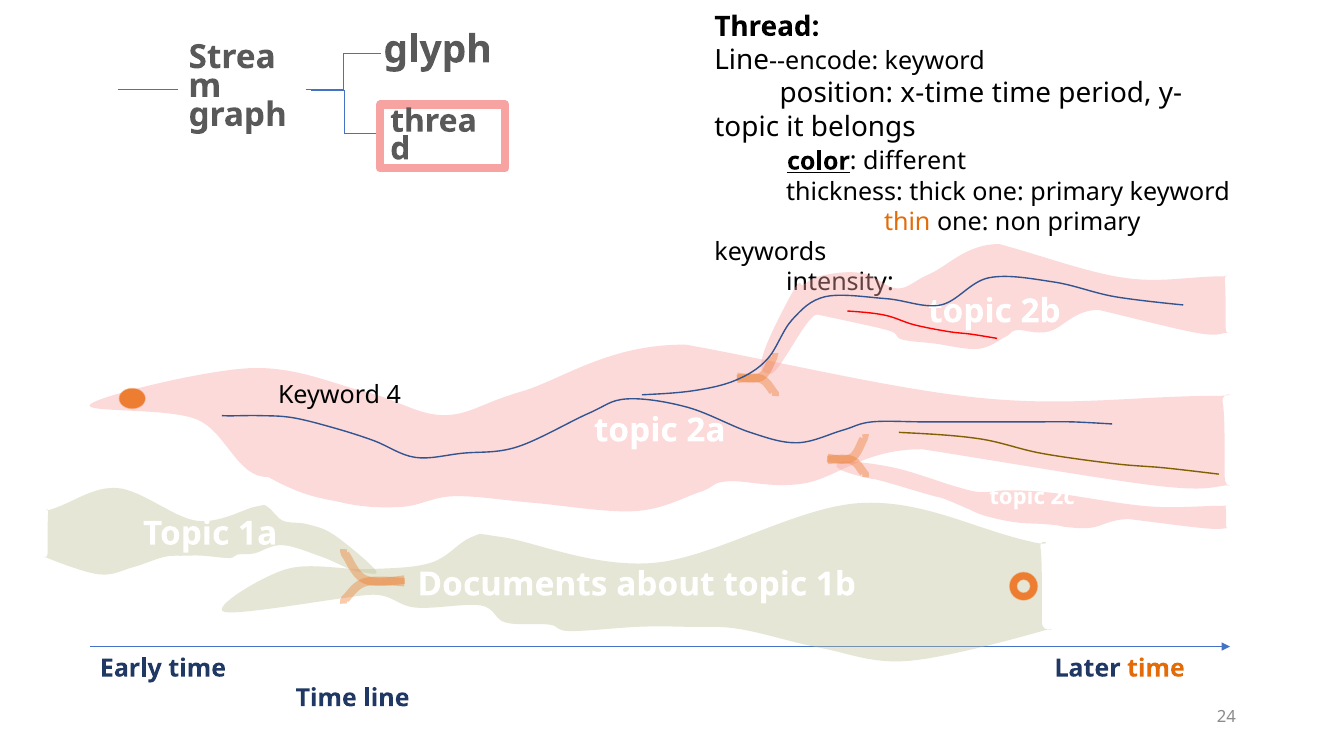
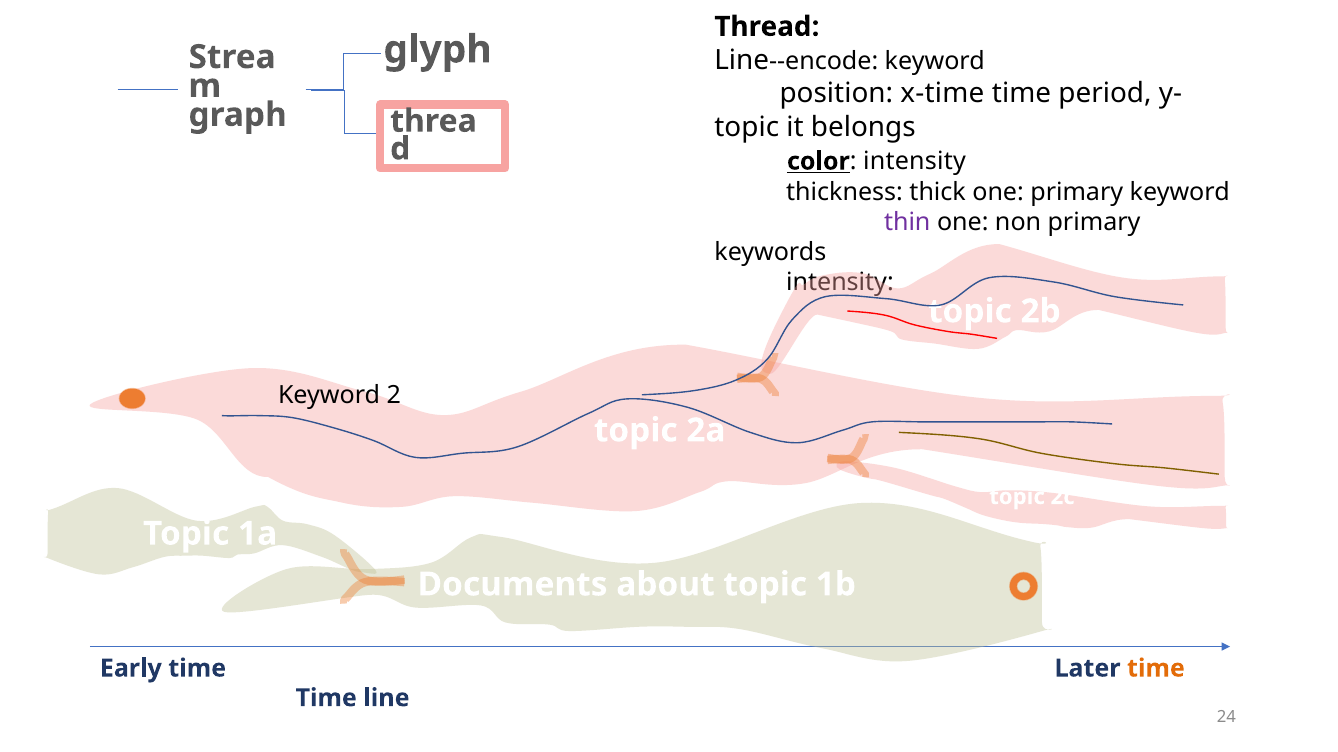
different: different -> intensity (914, 161)
thin colour: orange -> purple (907, 222)
4: 4 -> 2 (394, 396)
